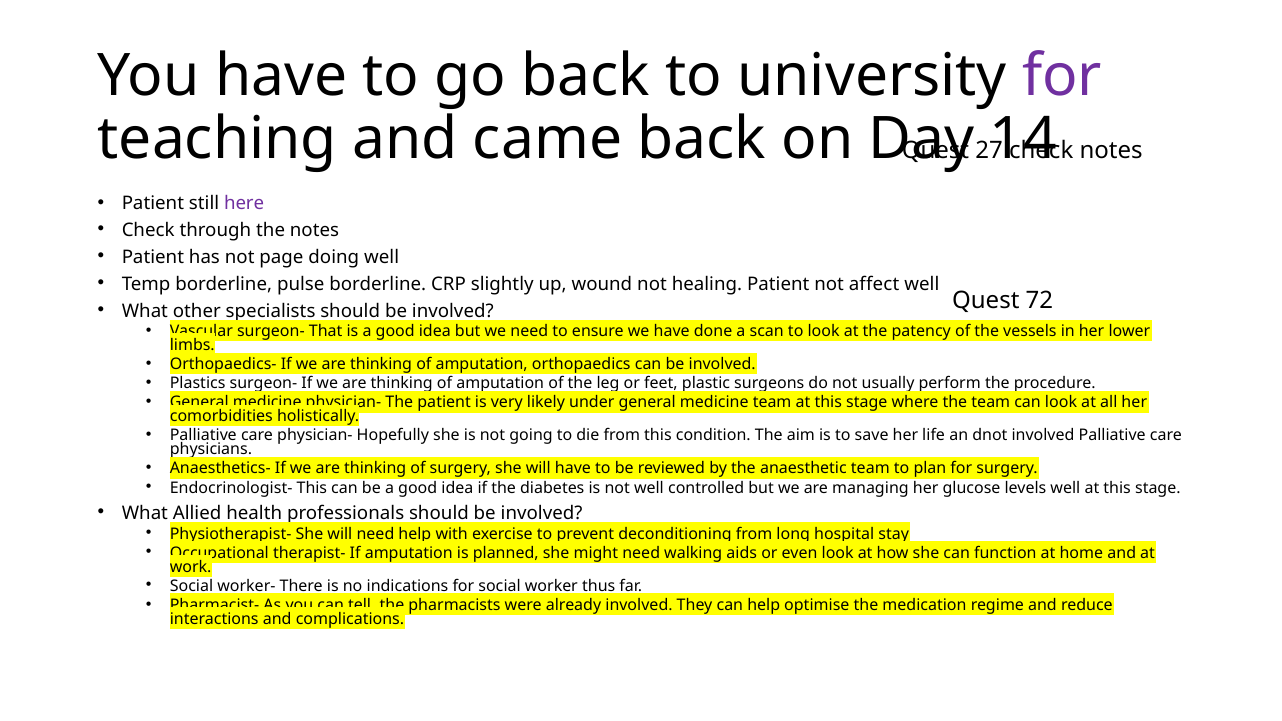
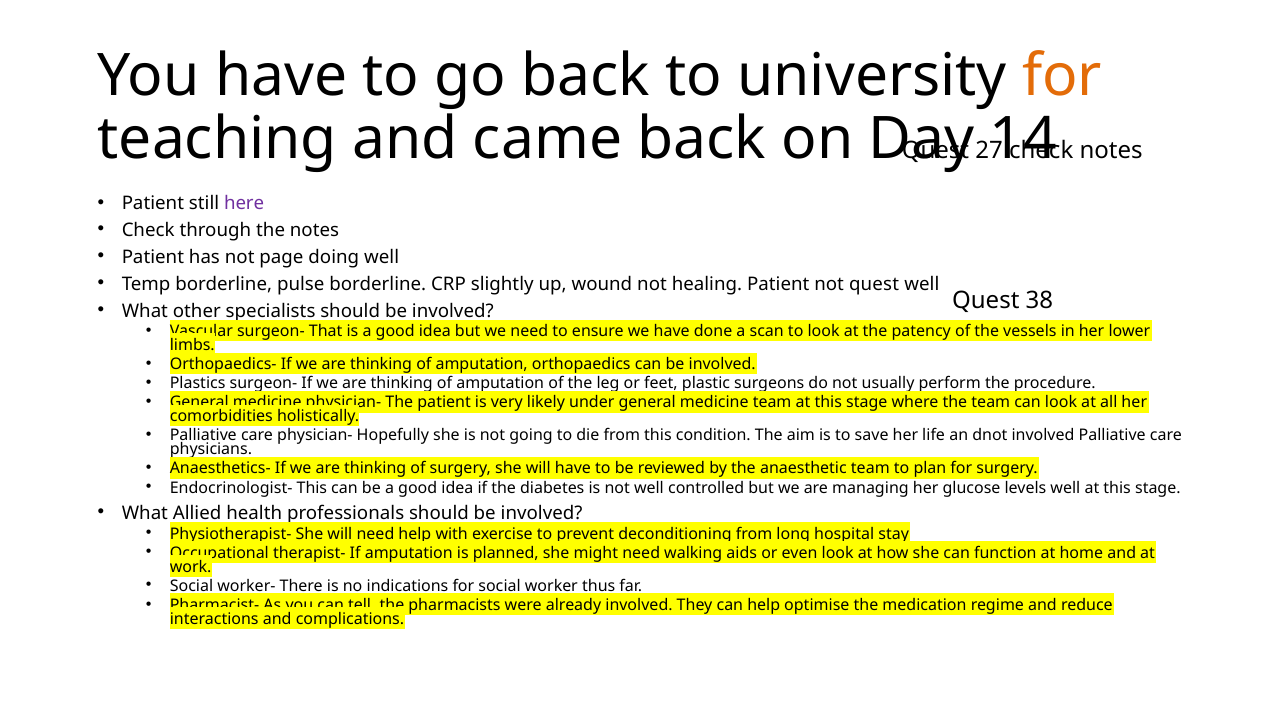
for colour: purple -> orange (1062, 76)
not affect: affect -> quest (874, 284)
72: 72 -> 38 (1039, 300)
